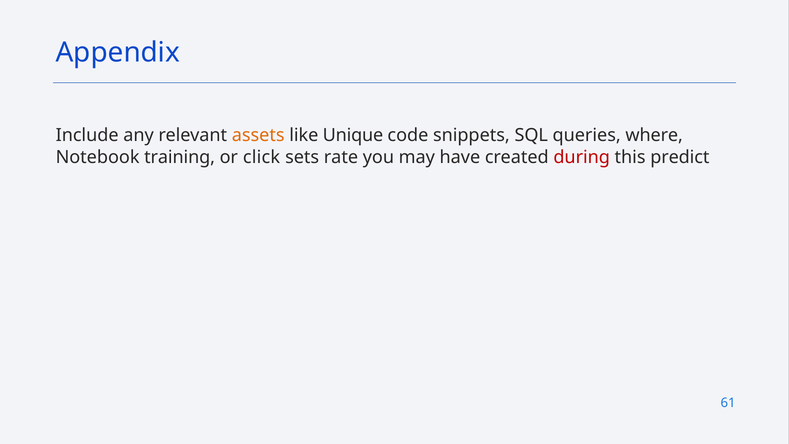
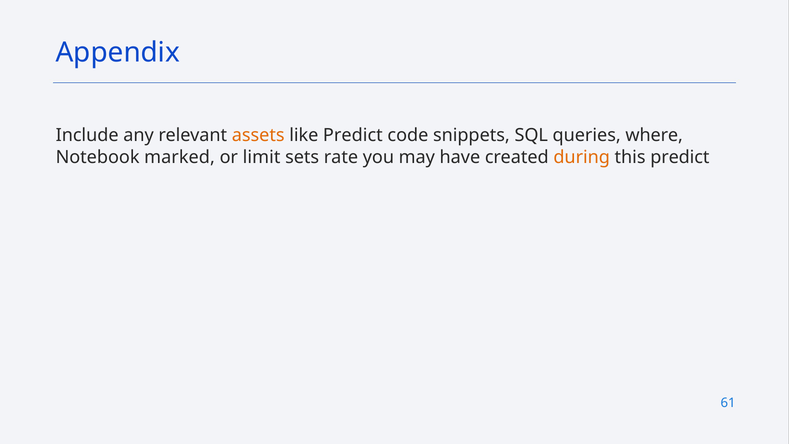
like Unique: Unique -> Predict (353, 135)
training: training -> marked (180, 157)
click: click -> limit (262, 157)
during colour: red -> orange (582, 157)
